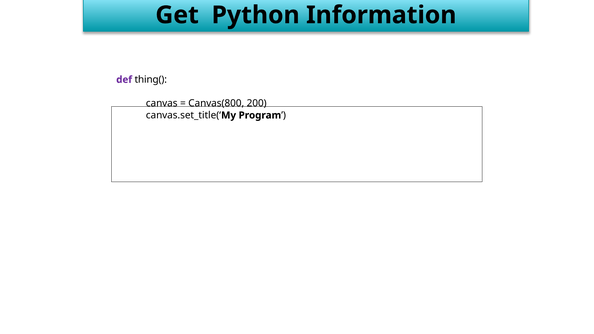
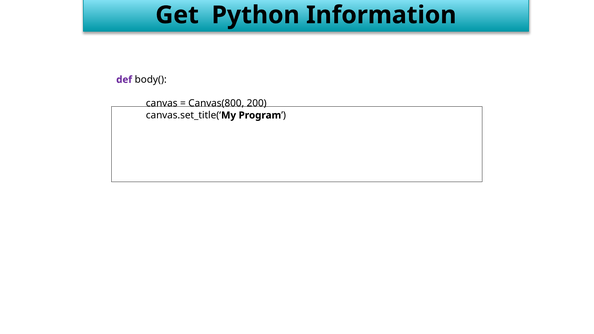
thing(: thing( -> body( (151, 80)
